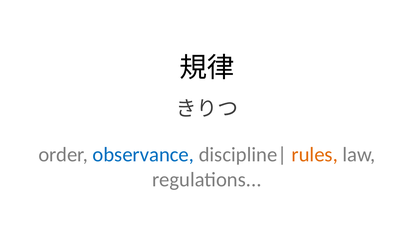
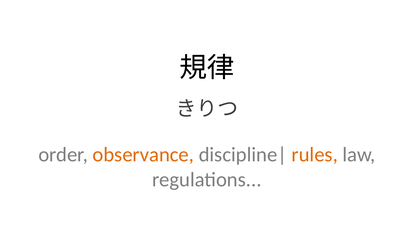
observance colour: blue -> orange (143, 155)
